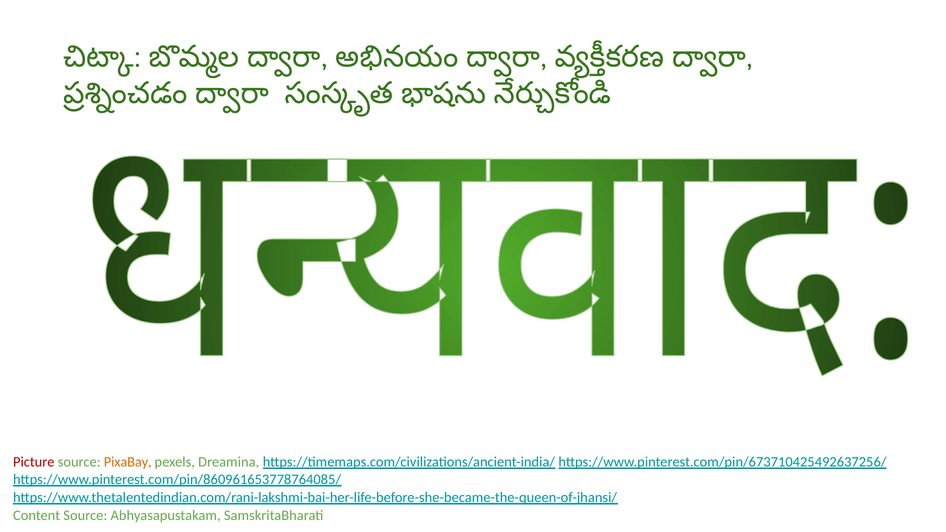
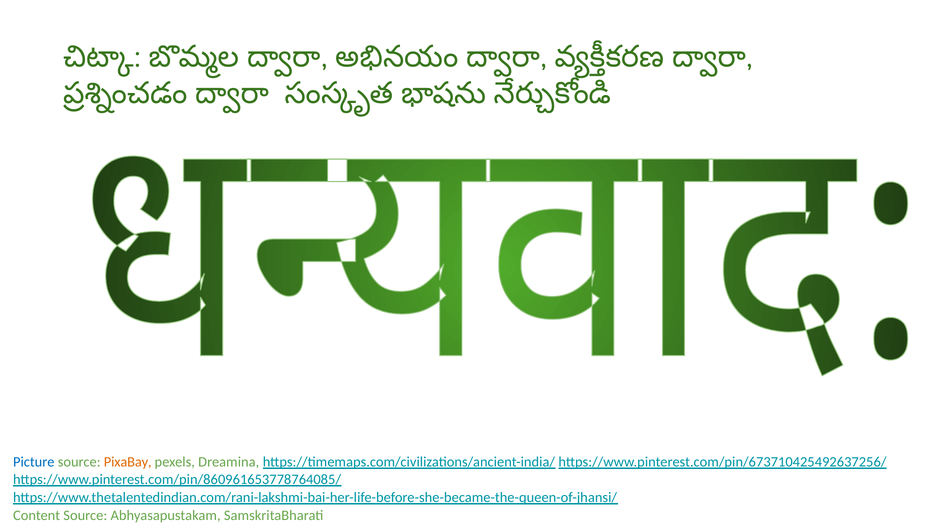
Picture colour: red -> blue (34, 462)
